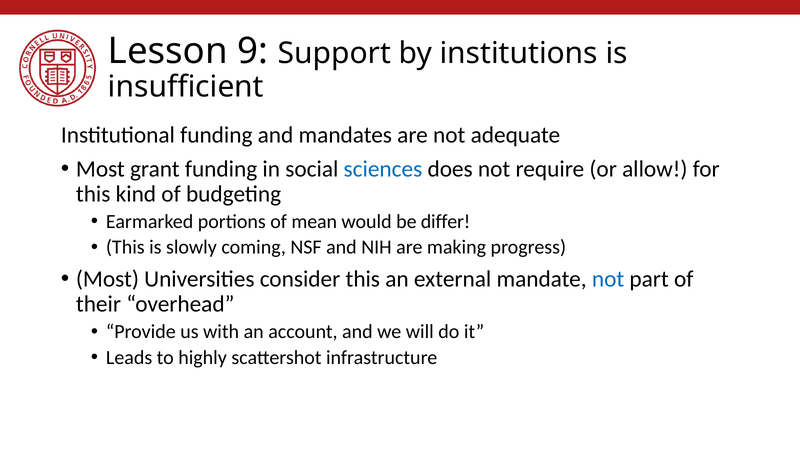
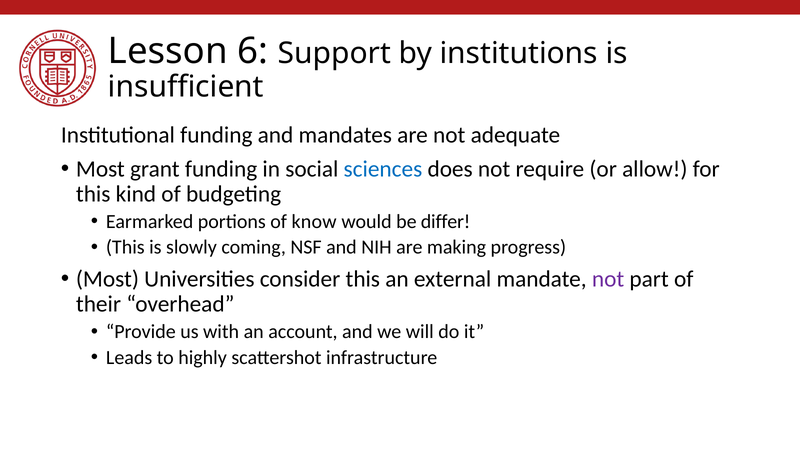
9: 9 -> 6 (253, 51)
mean: mean -> know (314, 222)
not colour: blue -> purple (608, 279)
